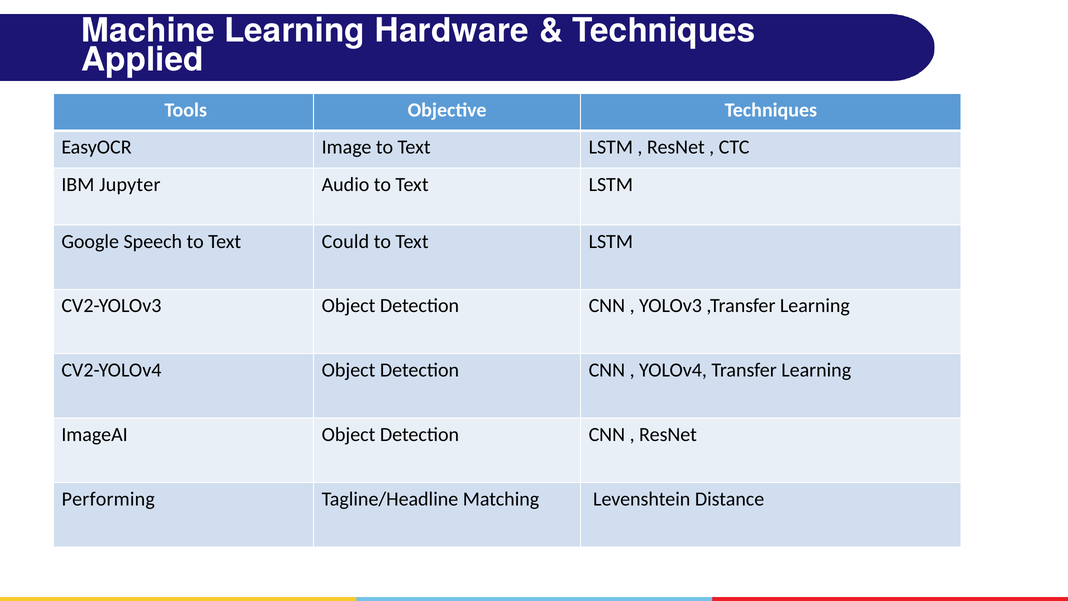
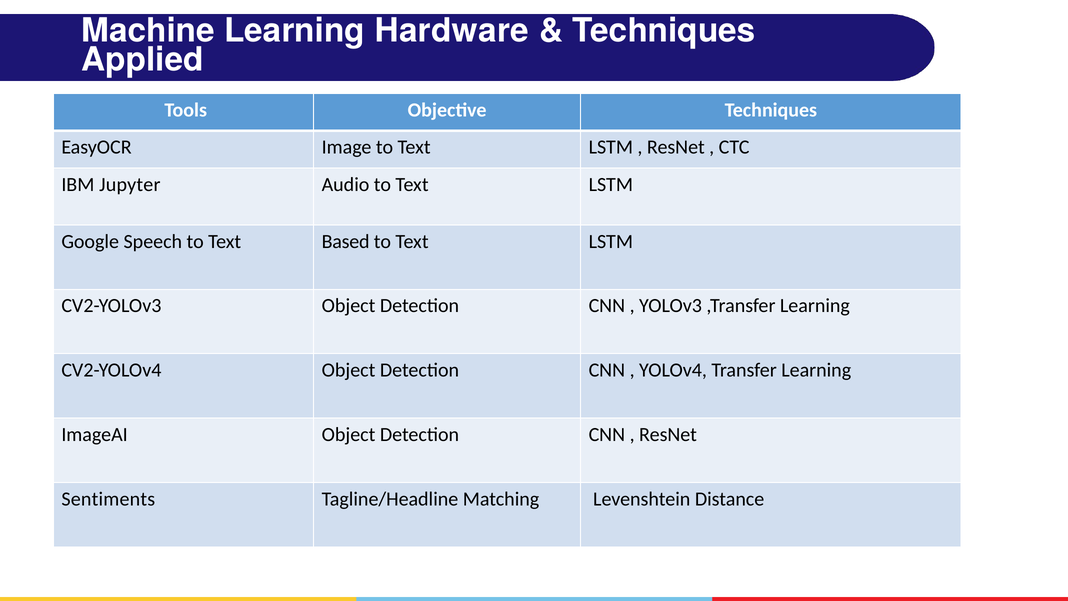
Could: Could -> Based (346, 241)
Performing: Performing -> Sentiments (108, 499)
